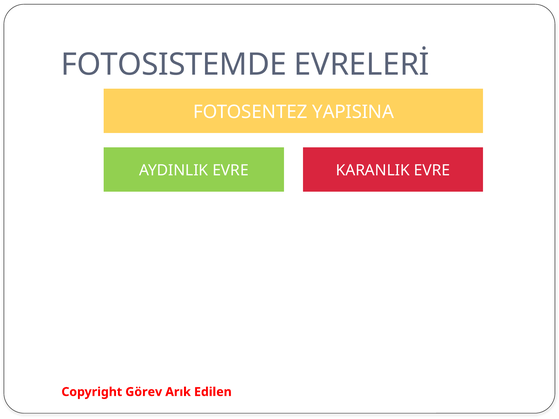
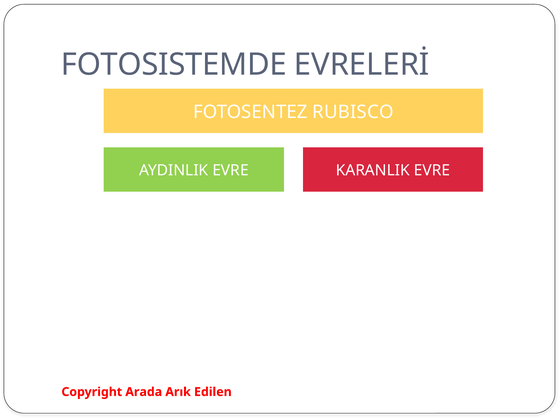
YAPISINA: YAPISINA -> RUBISCO (353, 112)
Görev: Görev -> Arada (144, 392)
